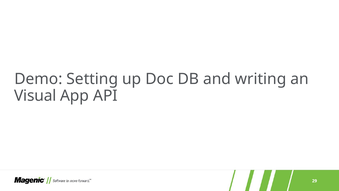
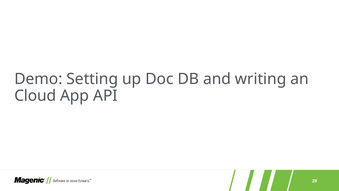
Visual: Visual -> Cloud (35, 96)
